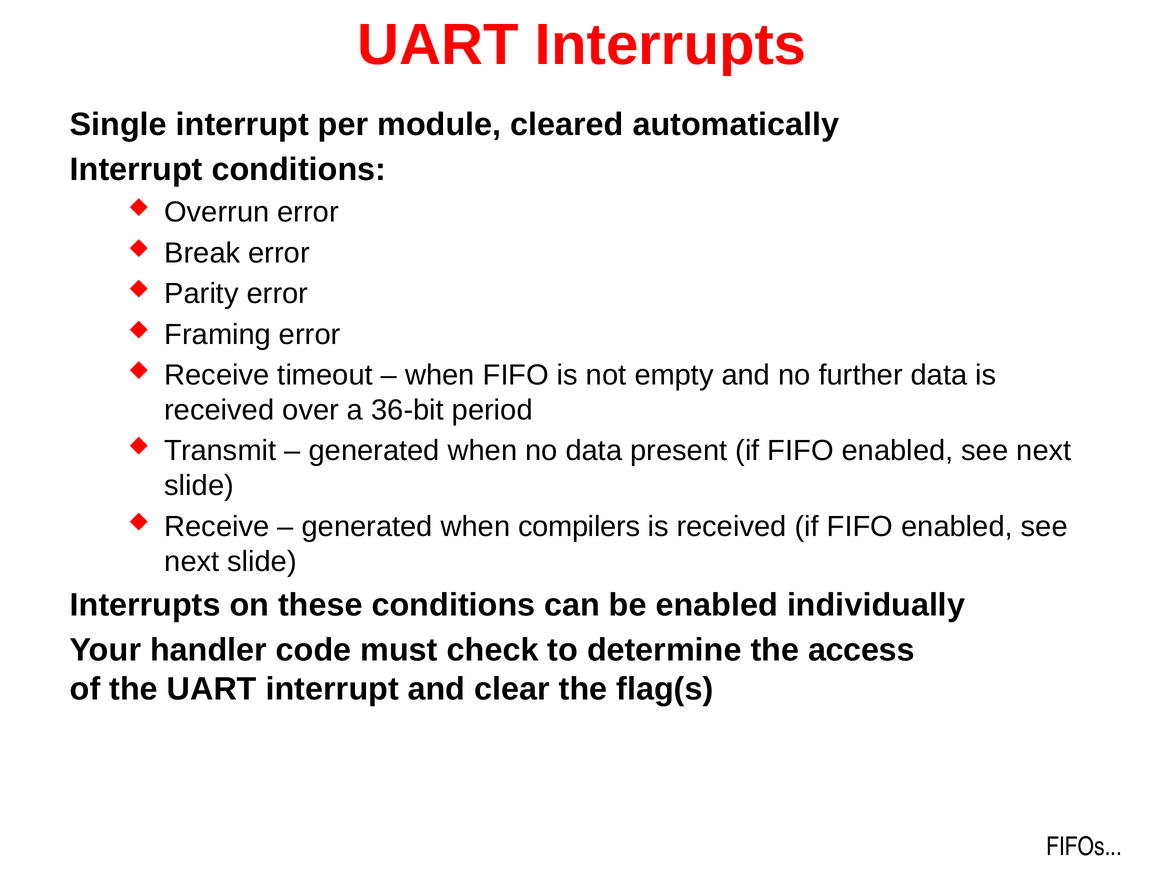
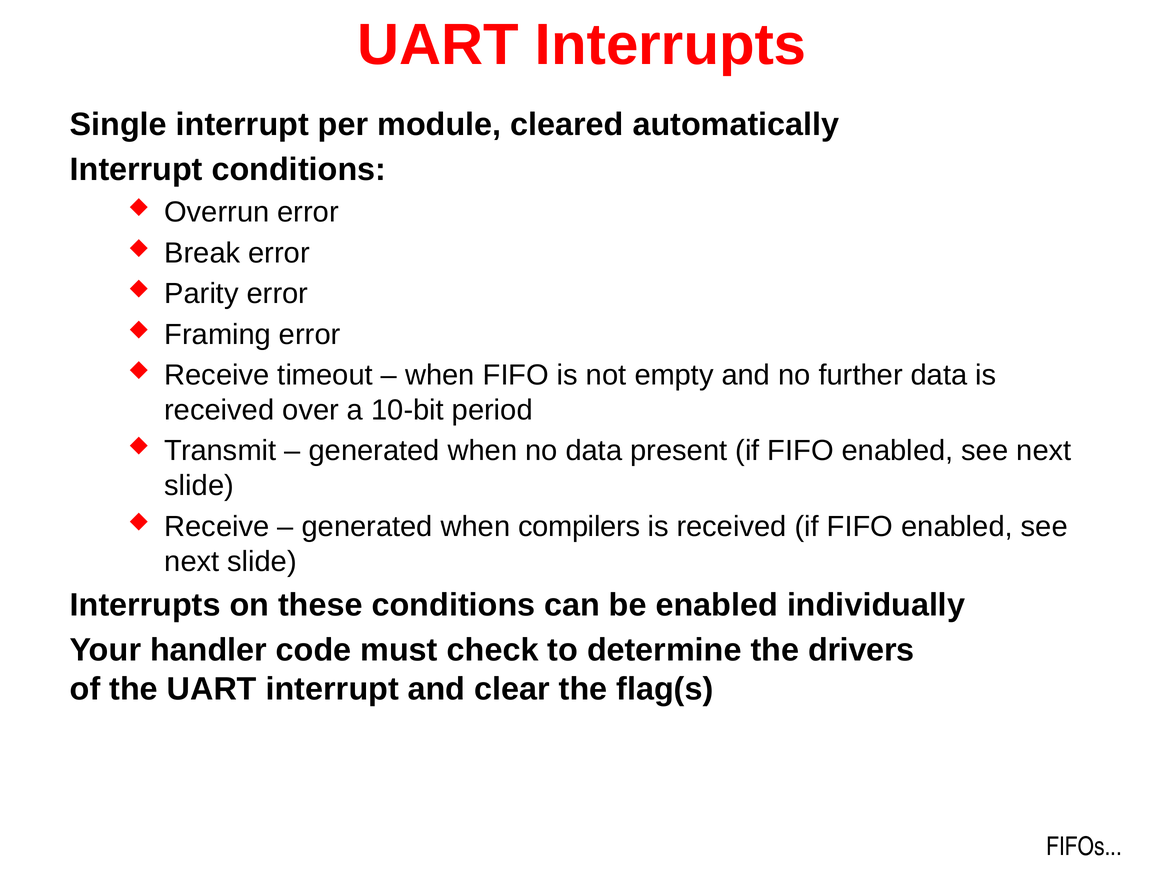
36-bit: 36-bit -> 10-bit (408, 410)
access: access -> drivers (861, 650)
